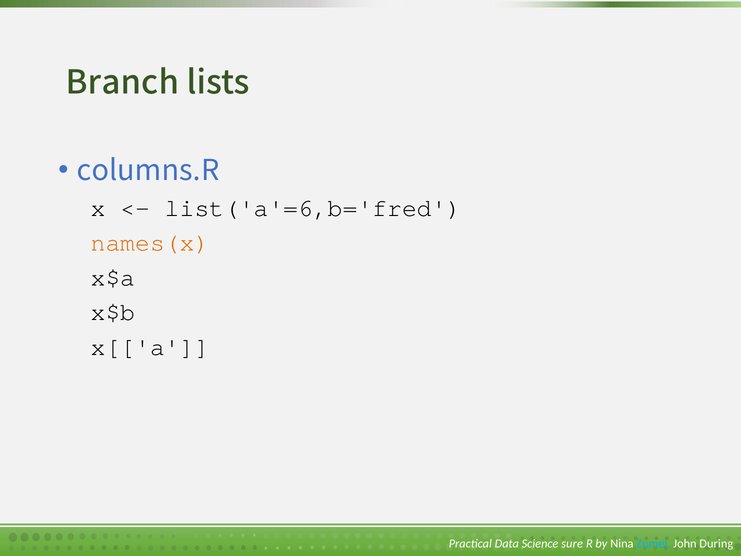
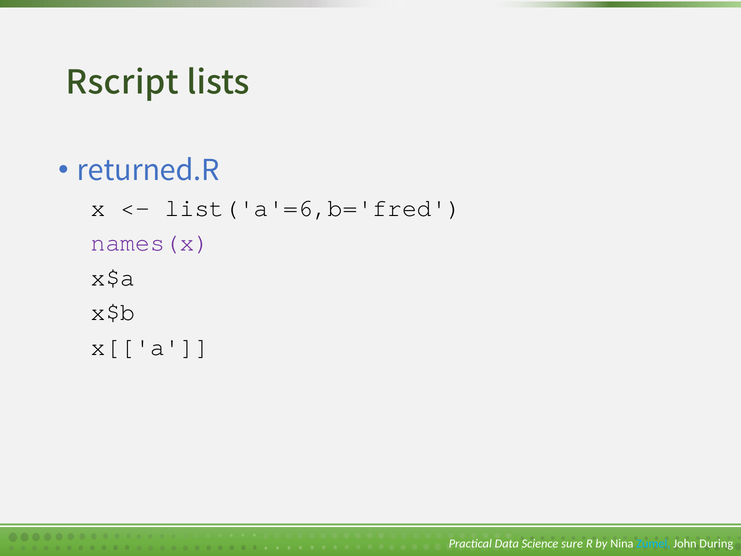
Branch: Branch -> Rscript (122, 83)
columns.R: columns.R -> returned.R (148, 171)
names(x colour: orange -> purple (150, 243)
